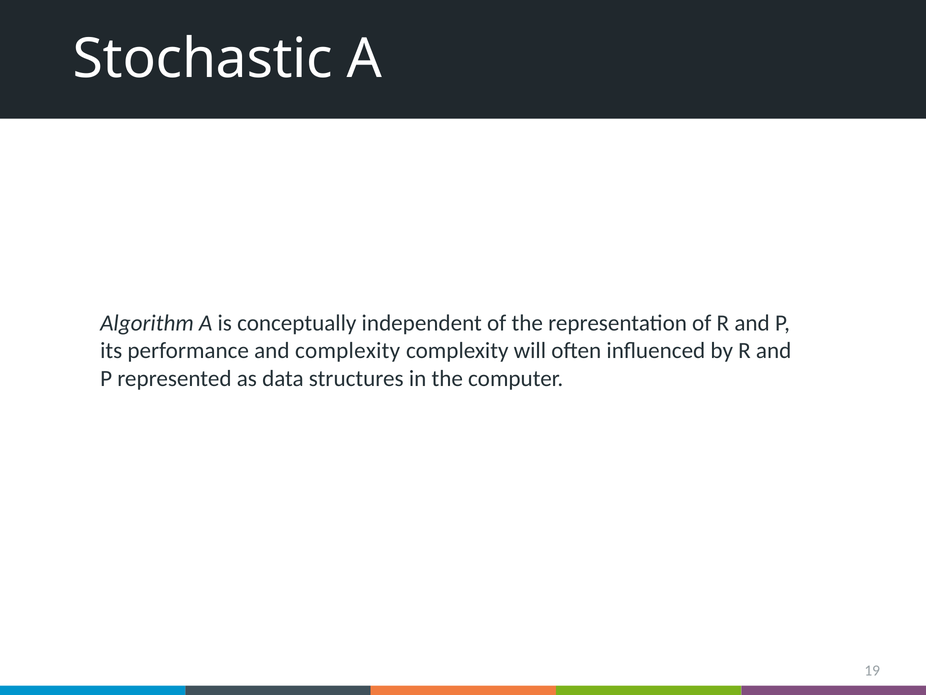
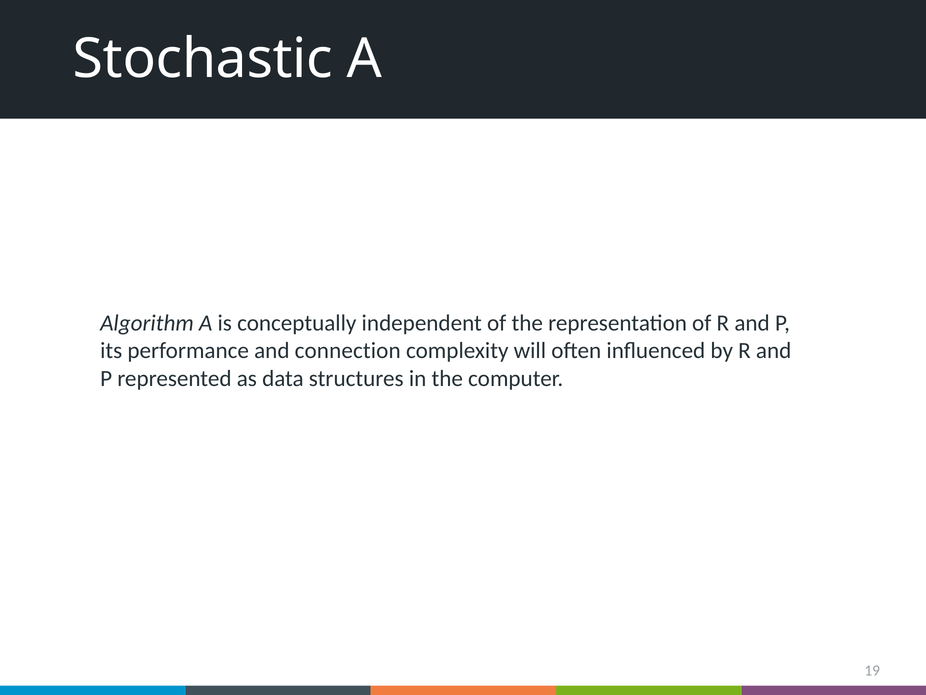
and complexity: complexity -> connection (348, 351)
